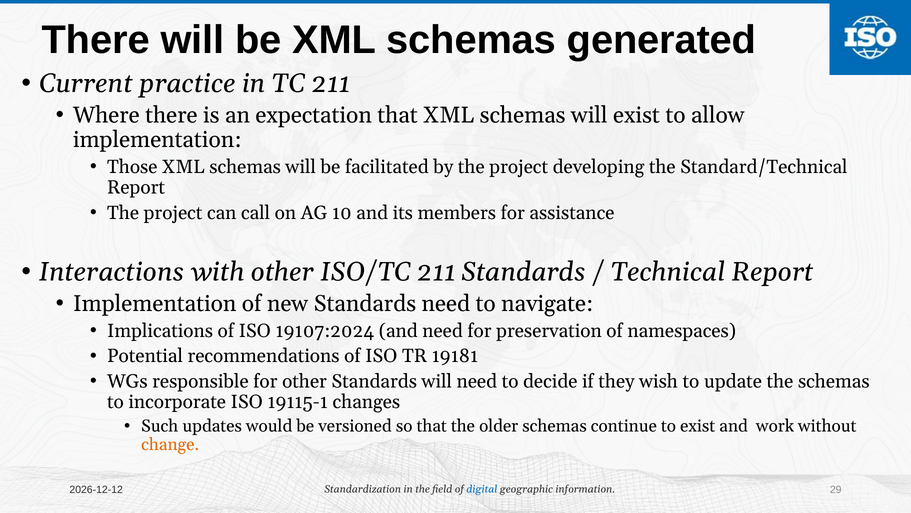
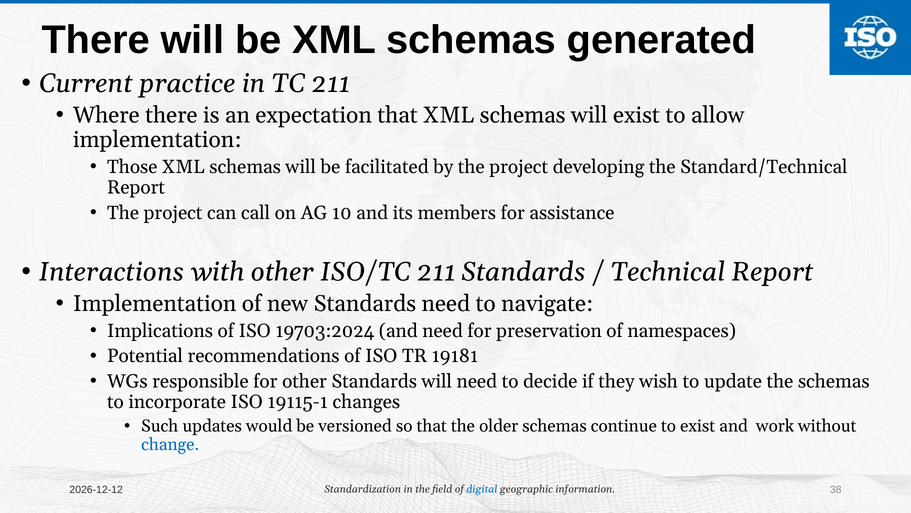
19107:2024: 19107:2024 -> 19703:2024 (325, 331)
change colour: orange -> blue (170, 444)
29: 29 -> 38 (836, 489)
